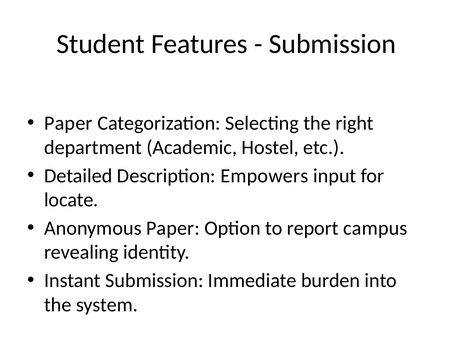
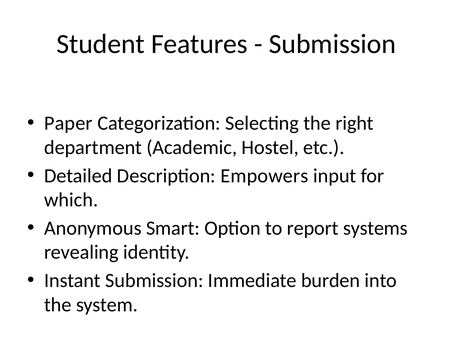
locate: locate -> which (71, 200)
Anonymous Paper: Paper -> Smart (173, 228)
campus: campus -> systems (375, 228)
